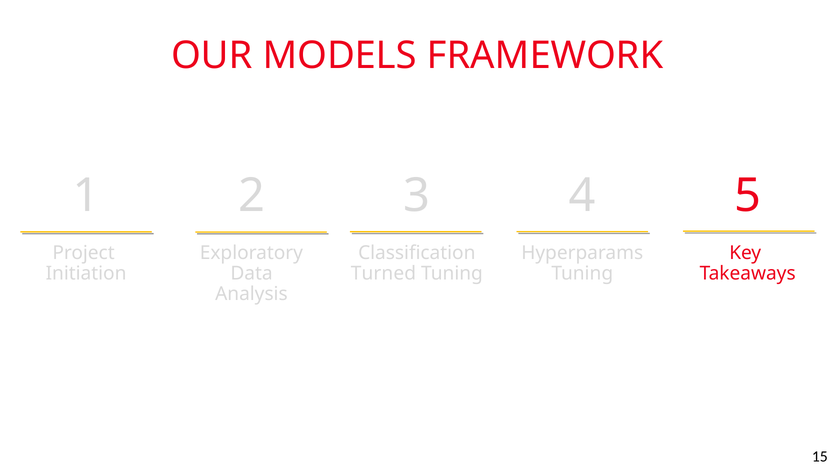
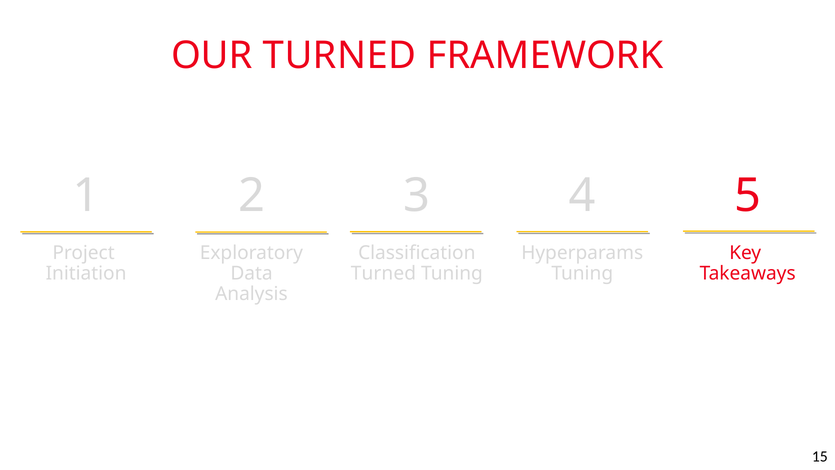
OUR MODELS: MODELS -> TURNED (340, 56)
